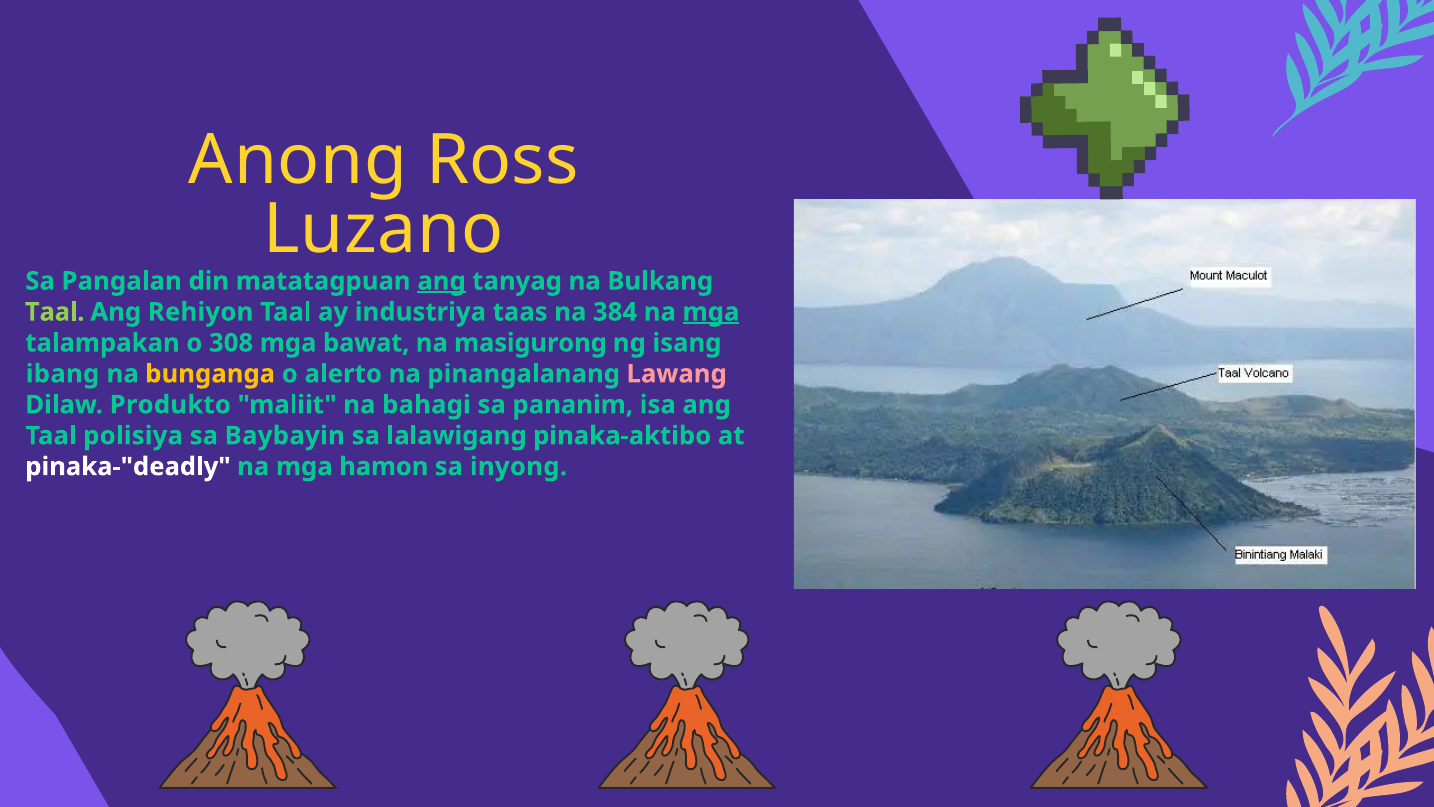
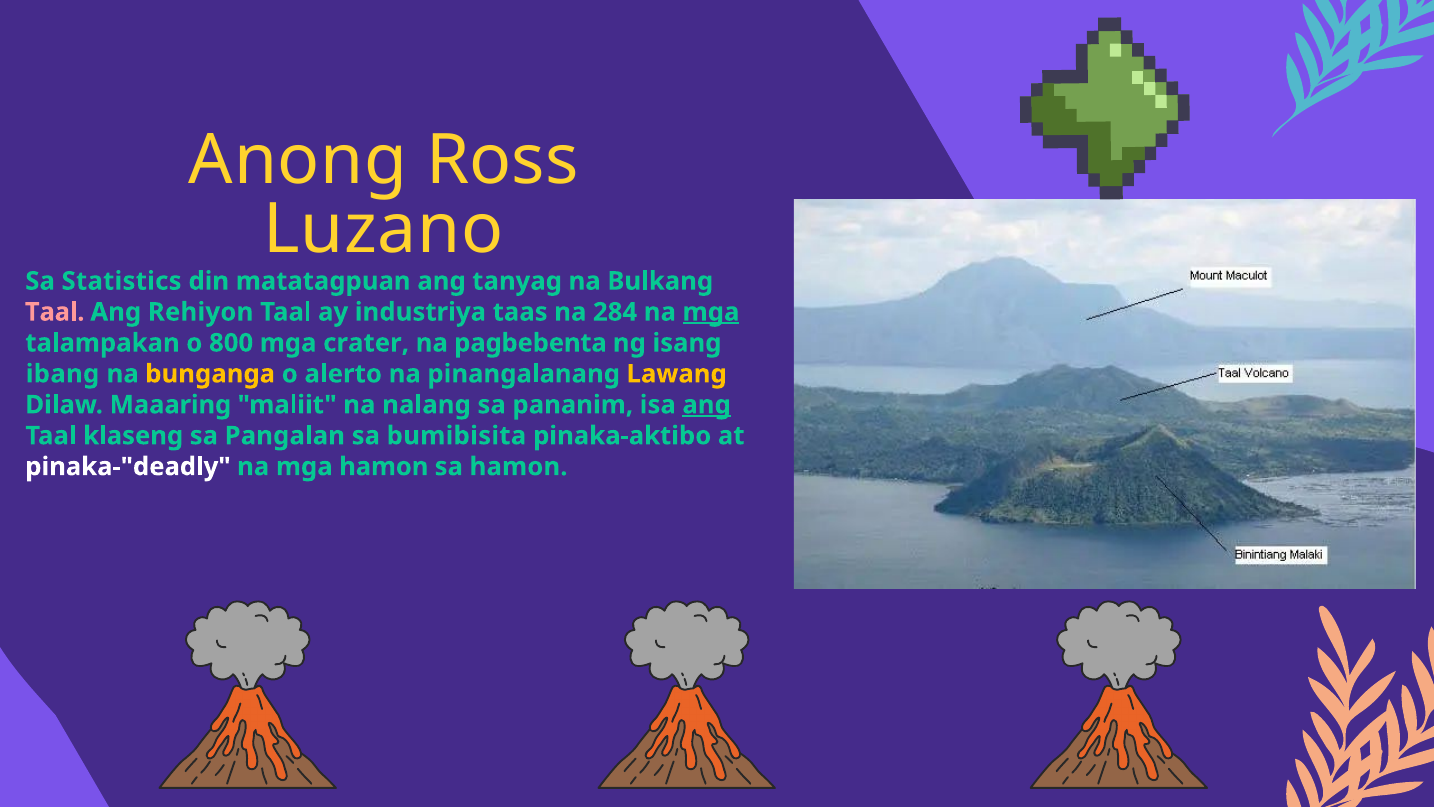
Pangalan: Pangalan -> Statistics (122, 281)
ang underline: present -> none (441, 281)
Taal colour: light green -> pink (55, 312)
384: 384 -> 284 (615, 312)
308: 308 -> 800 (231, 343)
bawat: bawat -> crater (366, 343)
masigurong: masigurong -> pagbebenta (530, 343)
Lawang colour: pink -> yellow (677, 374)
Produkto: Produkto -> Maaaring (170, 405)
bahagi: bahagi -> nalang (426, 405)
ang underline: none -> present (707, 405)
polisiya: polisiya -> klaseng (133, 436)
Baybayin: Baybayin -> Pangalan (285, 436)
lalawigang: lalawigang -> bumibisita (456, 436)
sa inyong: inyong -> hamon (519, 466)
